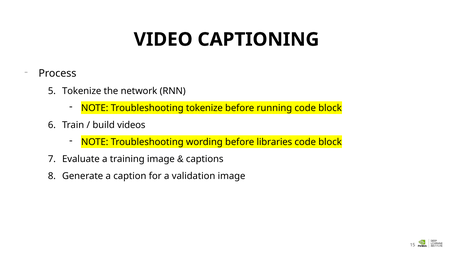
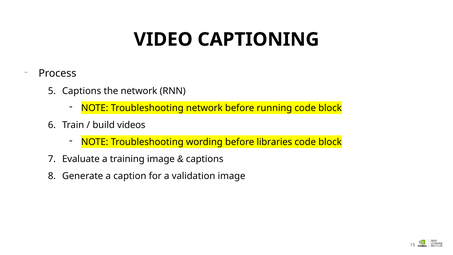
Tokenize: Tokenize -> Captions (82, 91)
Troubleshooting tokenize: tokenize -> network (204, 108)
